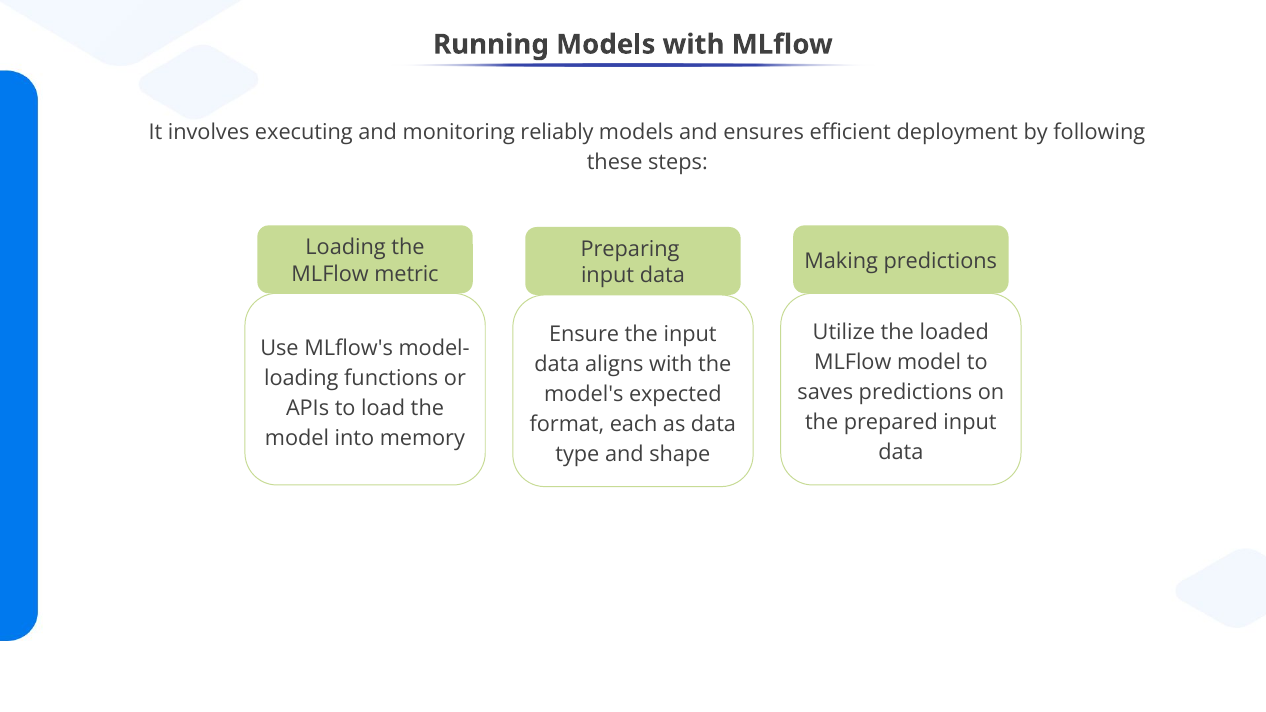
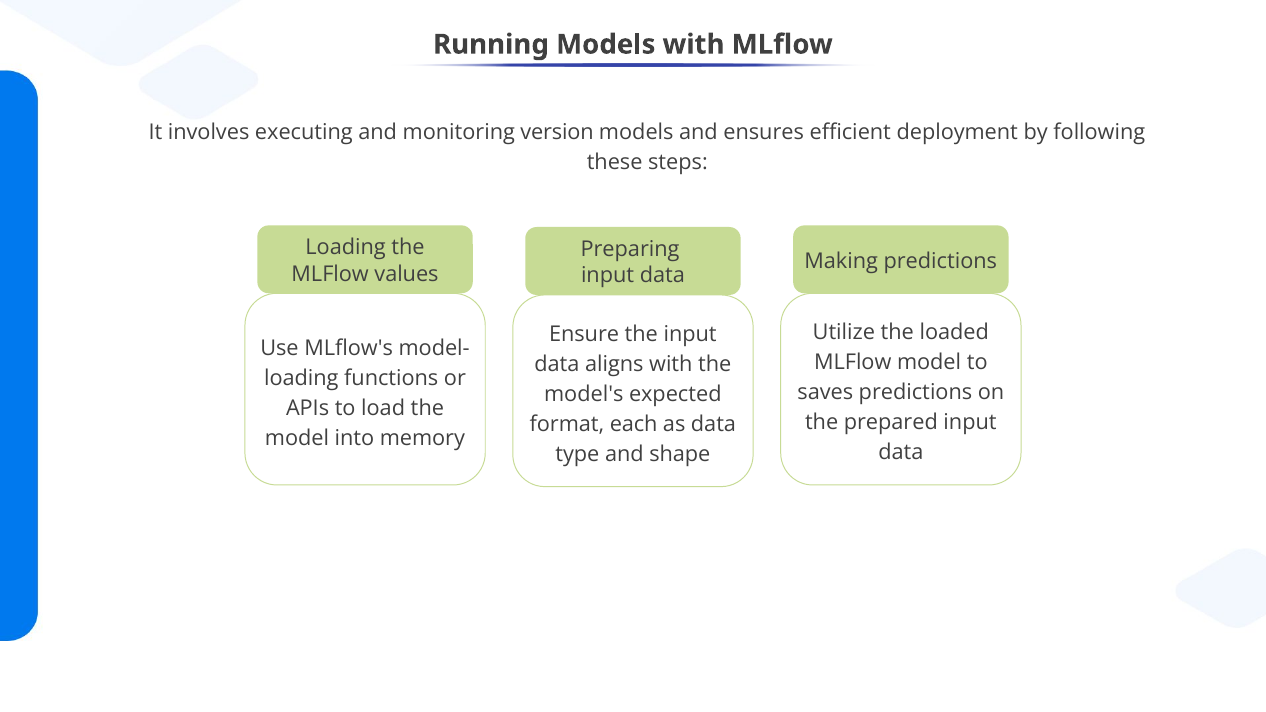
reliably: reliably -> version (557, 132)
metric: metric -> values (407, 274)
